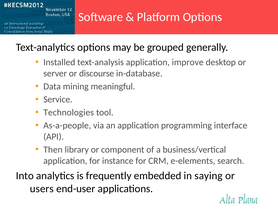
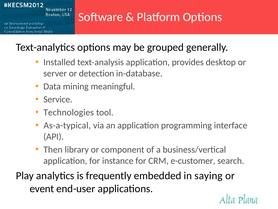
improve: improve -> provides (188, 62)
discourse: discourse -> detection (97, 73)
As-a-people: As-a-people -> As-a-typical (67, 125)
e-elements: e-elements -> e-customer (193, 160)
Into: Into -> Play (25, 175)
users: users -> event (42, 188)
